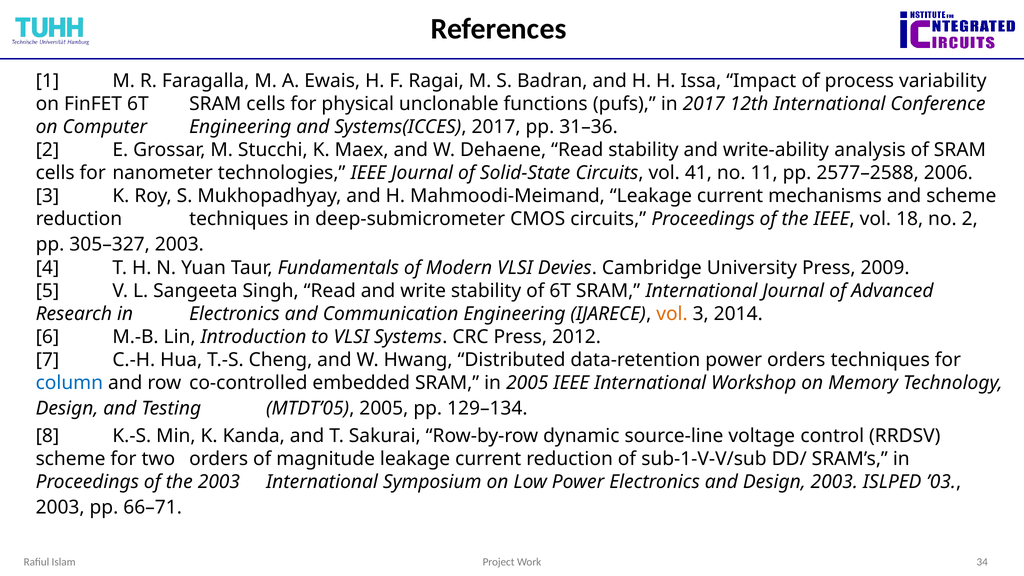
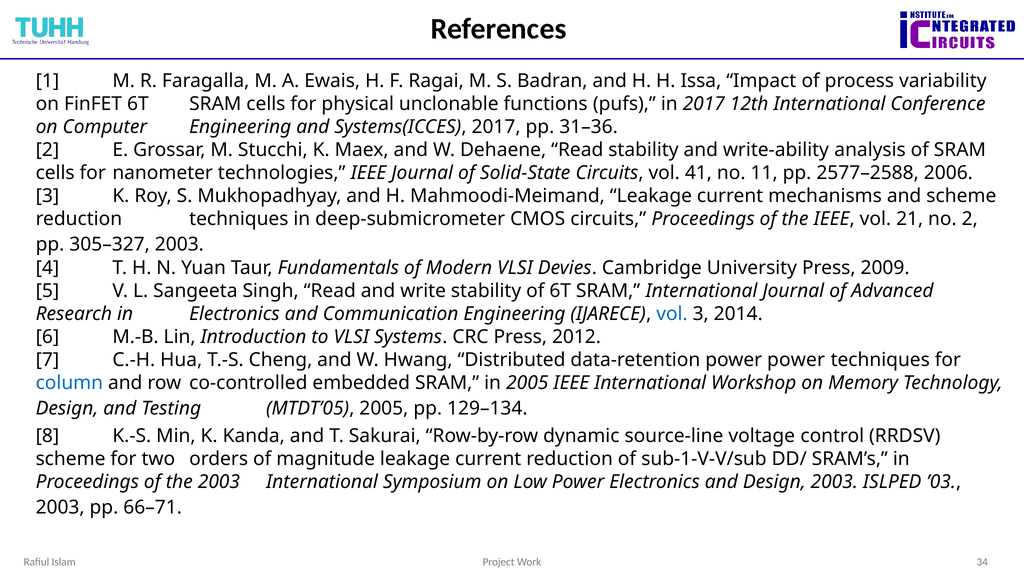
18: 18 -> 21 (910, 219)
vol colour: orange -> blue (672, 314)
power orders: orders -> power (796, 360)
